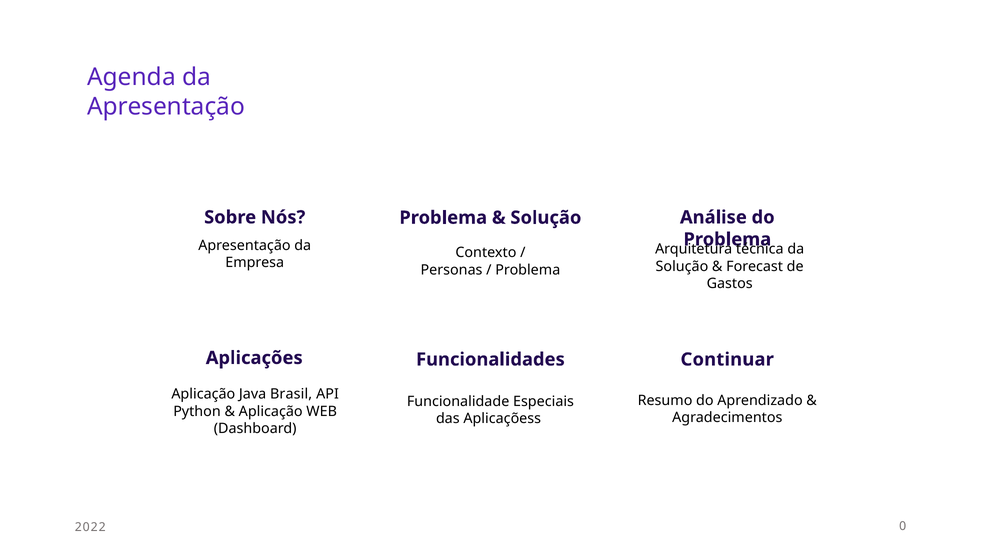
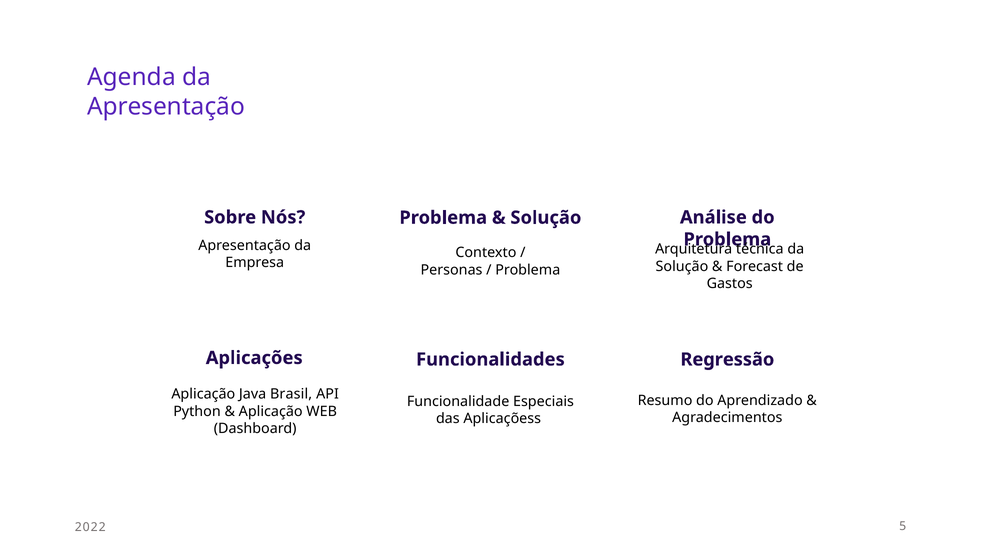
Continuar: Continuar -> Regressão (727, 359)
0: 0 -> 5 (903, 526)
